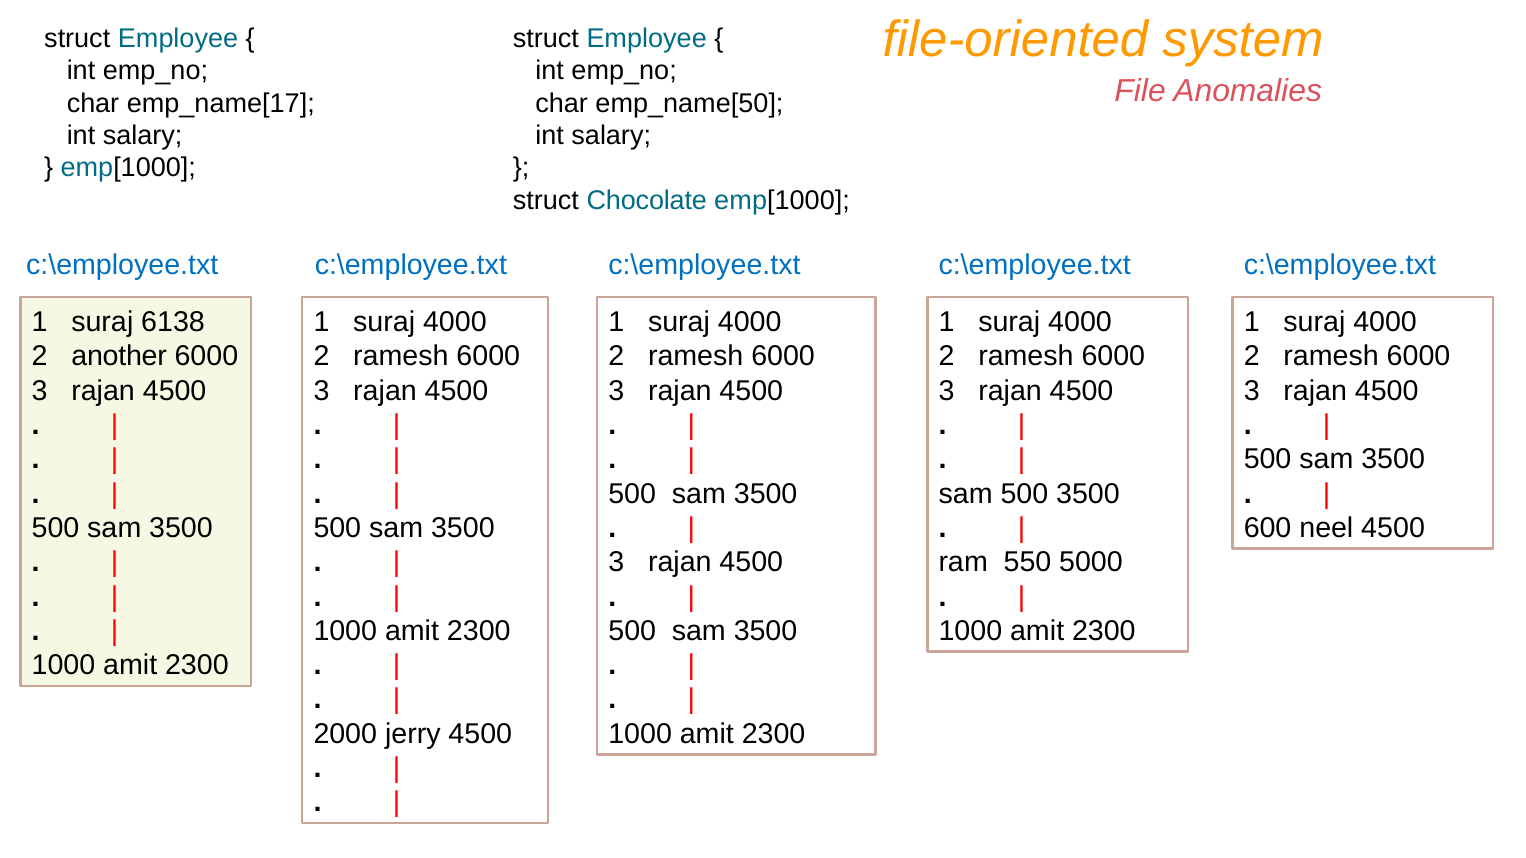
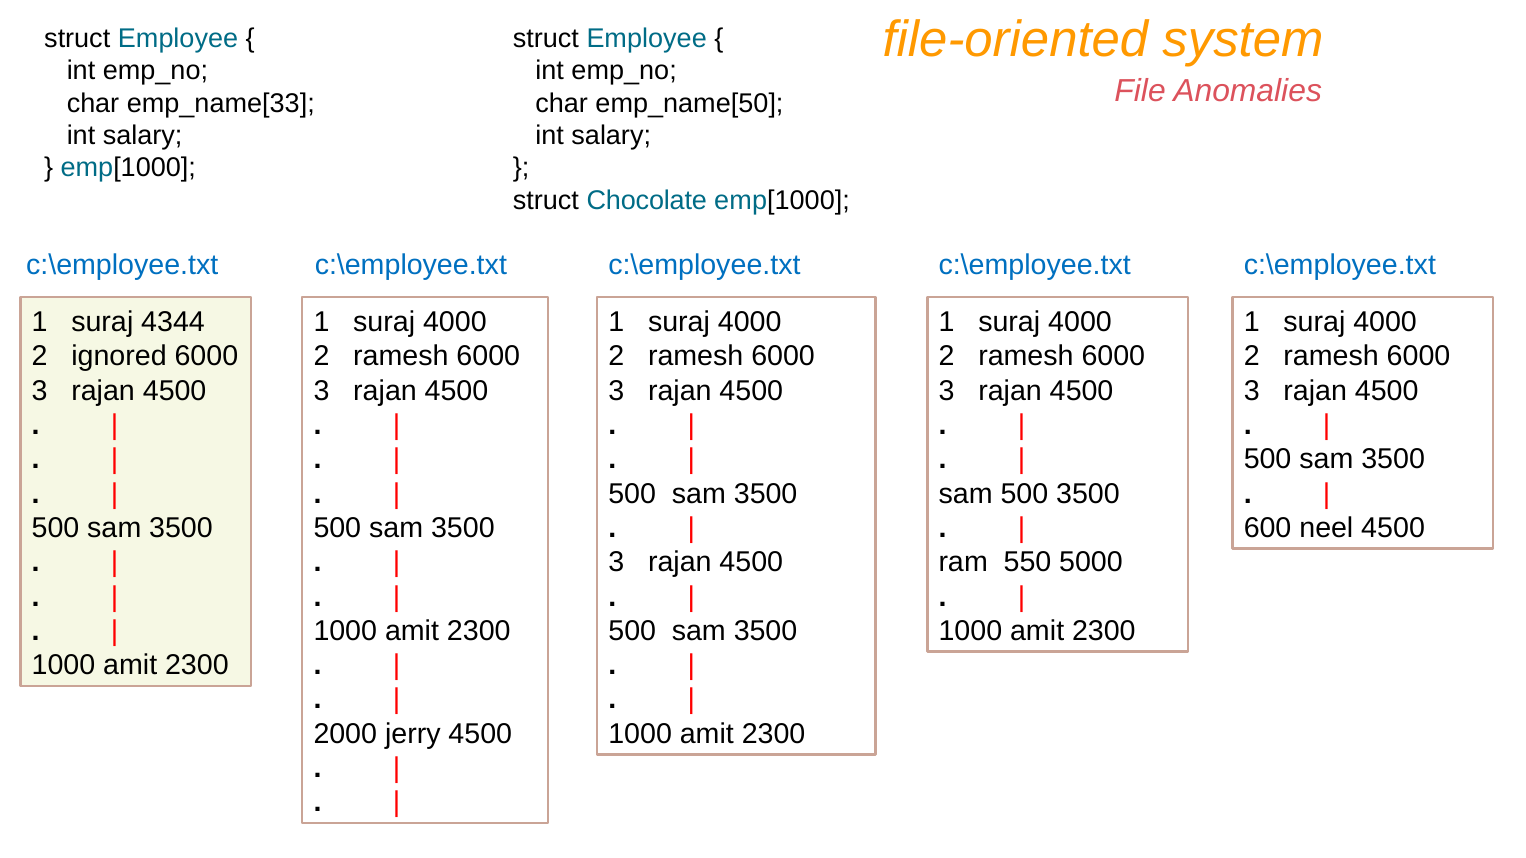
emp_name[17: emp_name[17 -> emp_name[33 (221, 103)
6138: 6138 -> 4344 (173, 322)
another: another -> ignored (119, 356)
